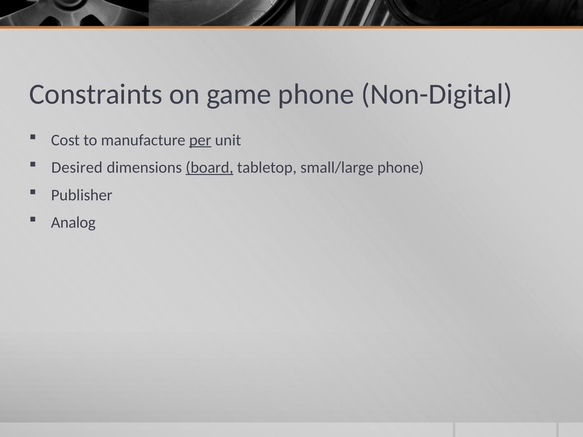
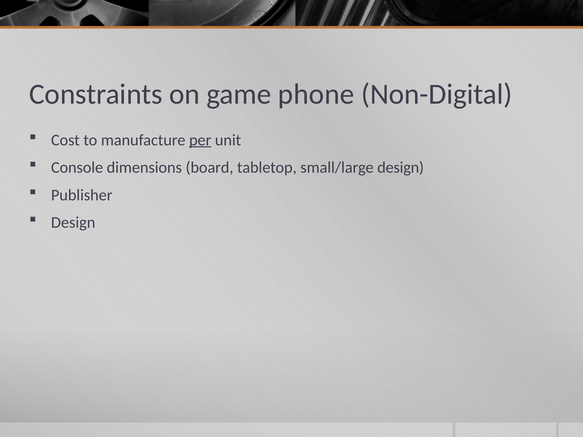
Desired: Desired -> Console (77, 168)
board underline: present -> none (210, 168)
small/large phone: phone -> design (401, 168)
Analog: Analog -> Design (73, 223)
